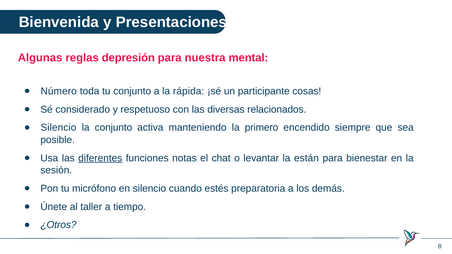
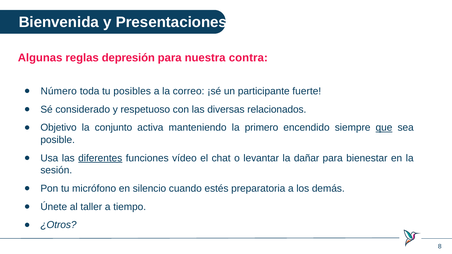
mental: mental -> contra (248, 58)
tu conjunto: conjunto -> posibles (132, 91)
rápida: rápida -> correo (189, 91)
cosas: cosas -> fuerte (307, 91)
Silencio: Silencio -> Objetivo (59, 128)
que underline: none -> present (384, 128)
notas: notas -> vídeo (184, 158)
están: están -> dañar (307, 158)
